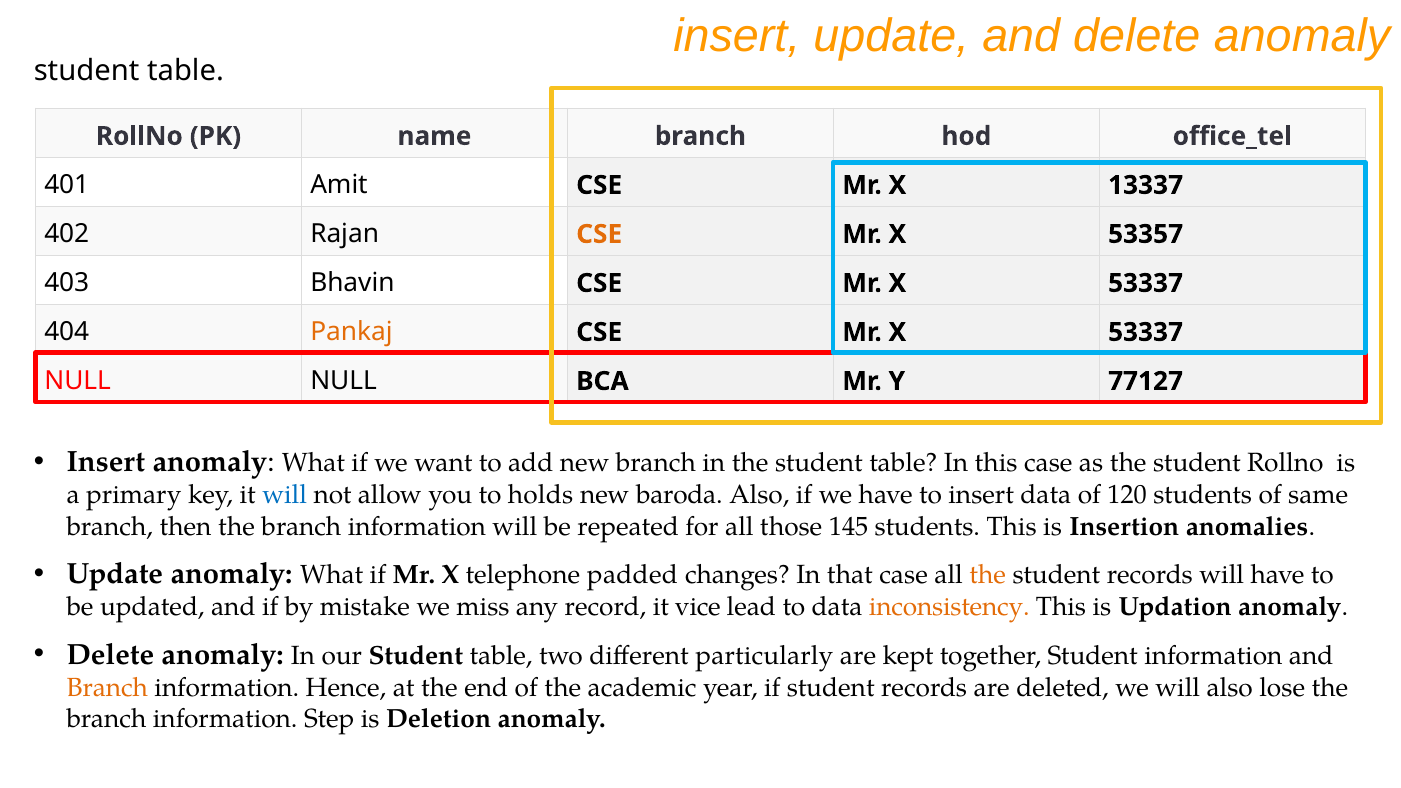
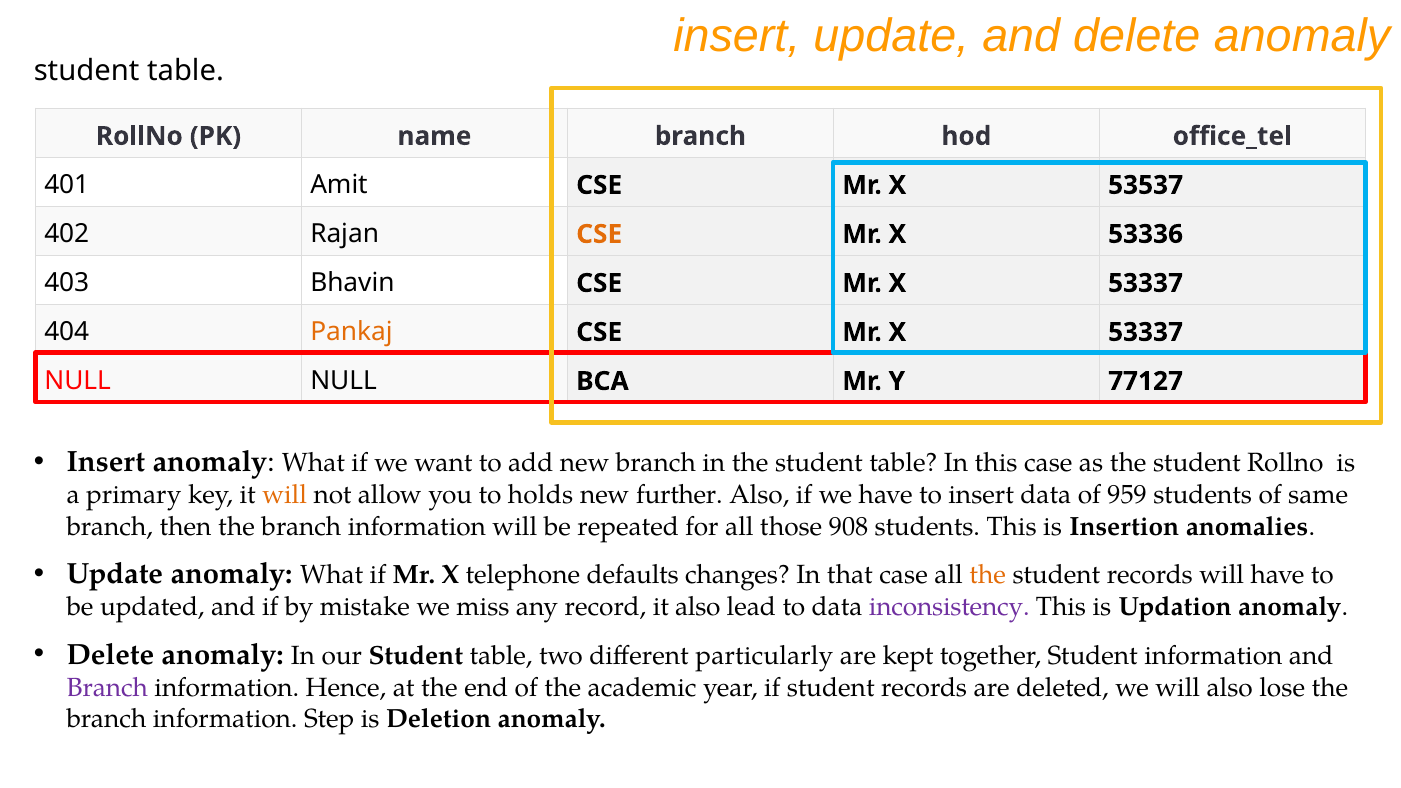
13337: 13337 -> 53537 (1146, 185)
53357: 53357 -> 53336 (1146, 234)
will colour: blue -> orange (285, 495)
baroda: baroda -> further (679, 495)
120: 120 -> 959 (1127, 495)
145: 145 -> 908 (849, 527)
padded: padded -> defaults (633, 575)
it vice: vice -> also (698, 607)
inconsistency colour: orange -> purple (949, 607)
Branch colour: orange -> purple (107, 688)
